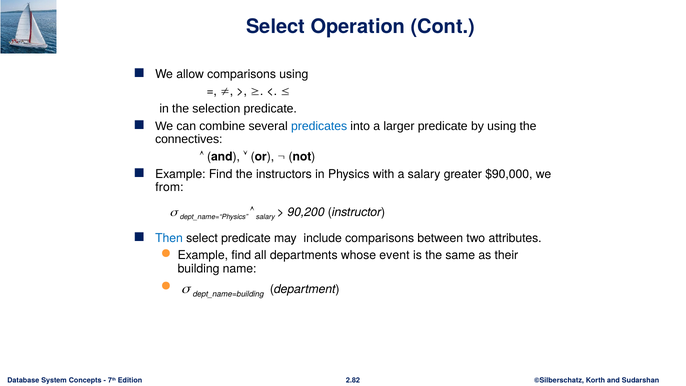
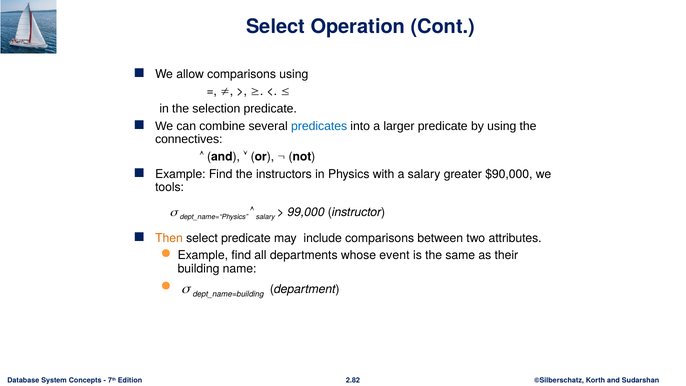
from: from -> tools (170, 187)
90,200: 90,200 -> 99,000 (306, 212)
Then colour: blue -> orange (169, 238)
